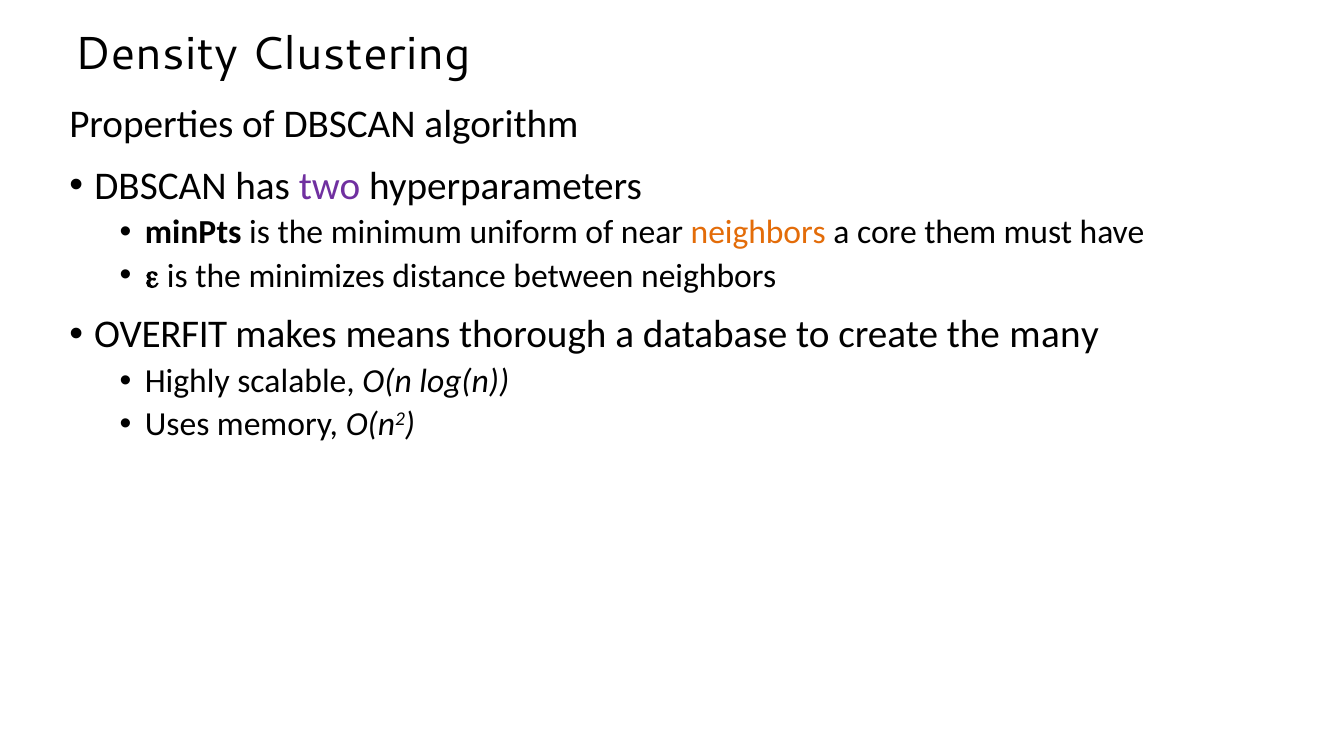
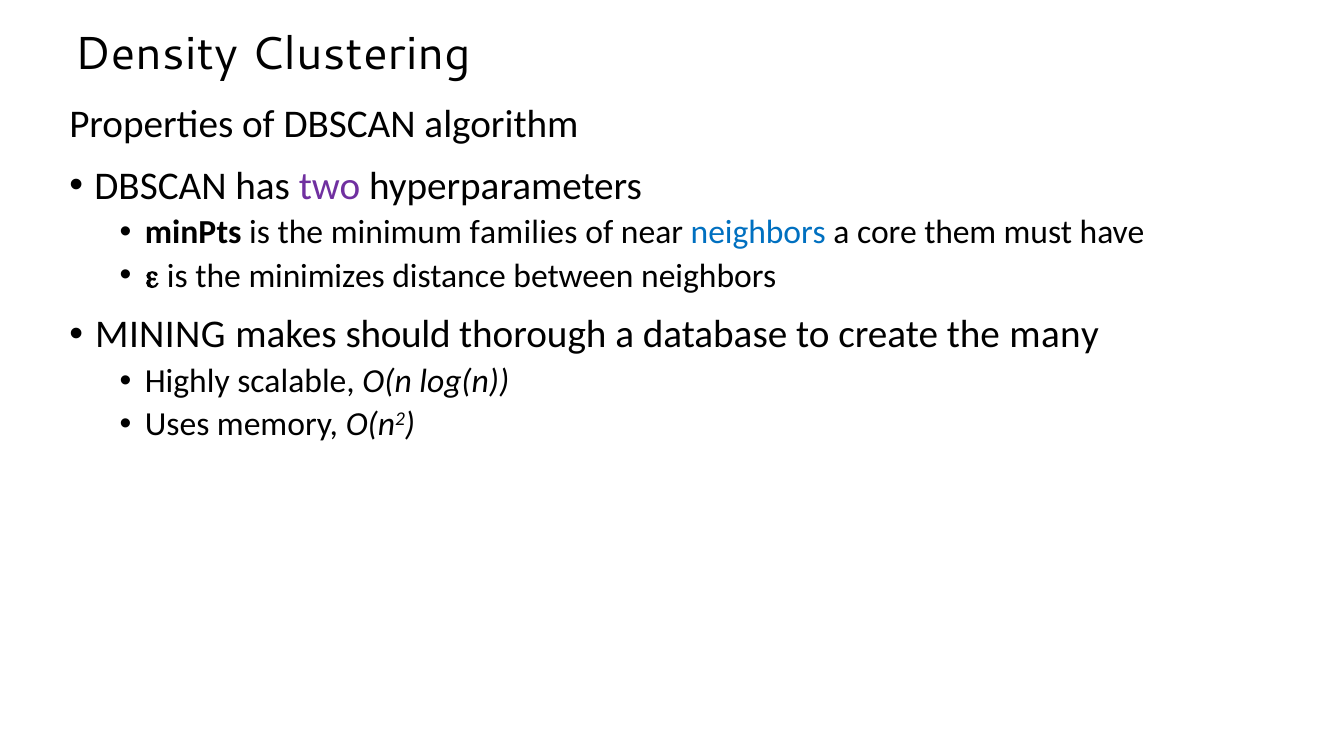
uniform: uniform -> families (524, 233)
neighbors colour: orange -> blue (758, 233)
OVERFIT: OVERFIT -> MINING (160, 335)
means: means -> should (398, 335)
